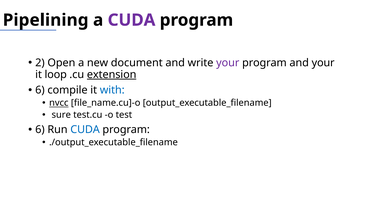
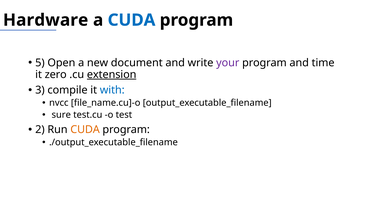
Pipelining: Pipelining -> Hardware (46, 20)
CUDA colour: purple -> blue (132, 20)
2: 2 -> 5 (40, 63)
and your: your -> time (323, 63)
loop: loop -> zero (56, 74)
6: 6 -> 3 (40, 90)
nvcc underline: present -> none (59, 103)
6: 6 -> 2 (40, 129)
CUDA colour: blue -> orange (85, 129)
